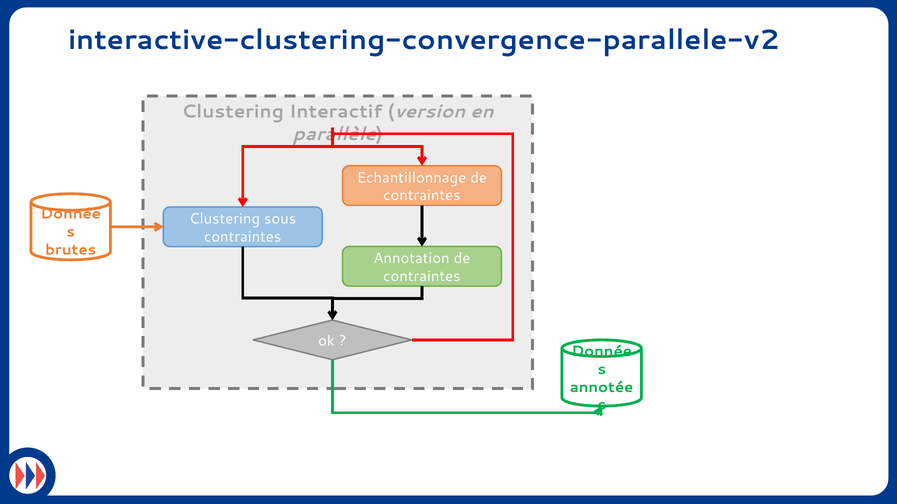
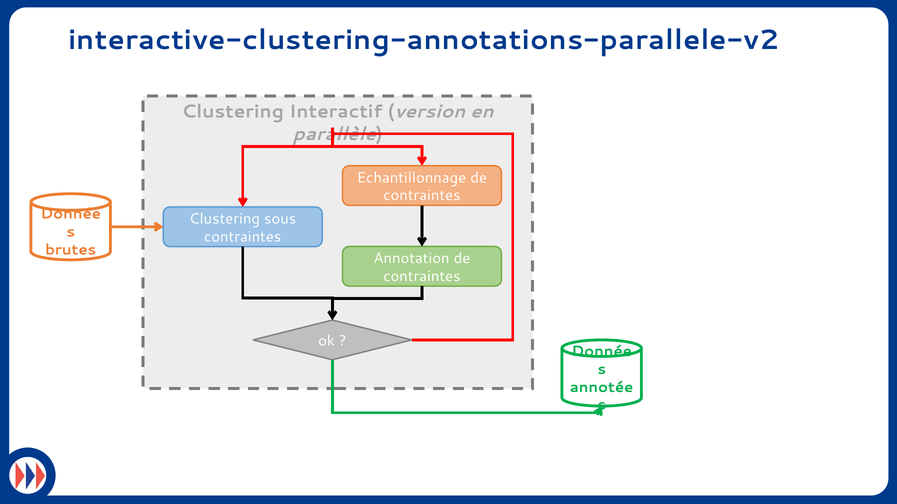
interactive-clustering-convergence-parallele-v2: interactive-clustering-convergence-parallele-v2 -> interactive-clustering-annotations-parallele-v2 (424, 40)
